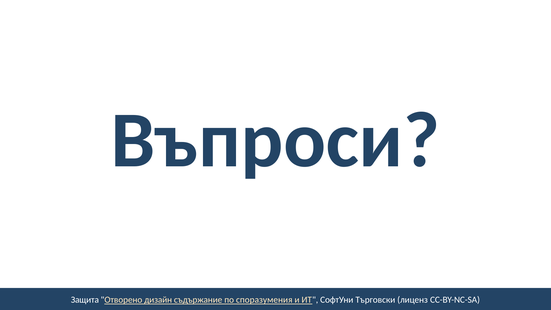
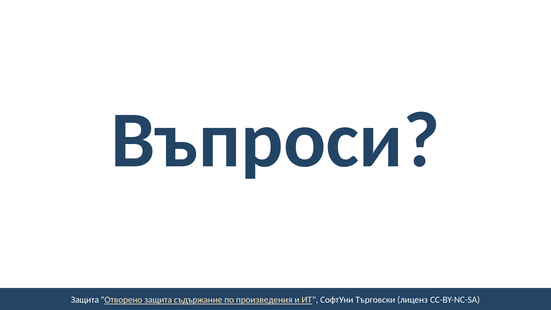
Отворено дизайн: дизайн -> защита (158, 300)
споразумения: споразумения -> произведения (264, 300)
